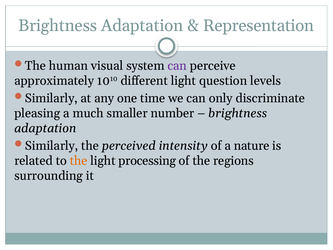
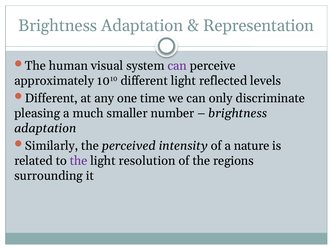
question: question -> reflected (223, 81)
Similarly: Similarly -> Different (51, 98)
the colour: orange -> purple (79, 161)
processing: processing -> resolution (147, 161)
